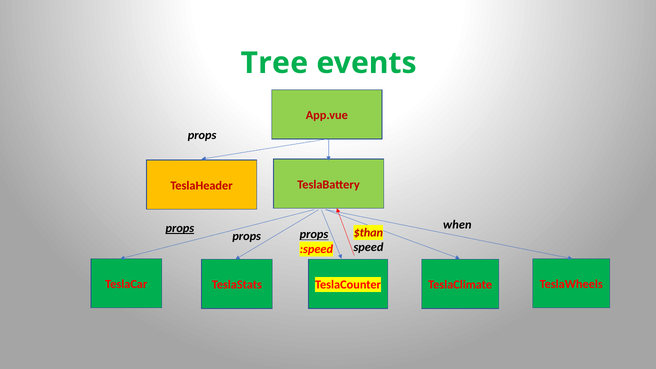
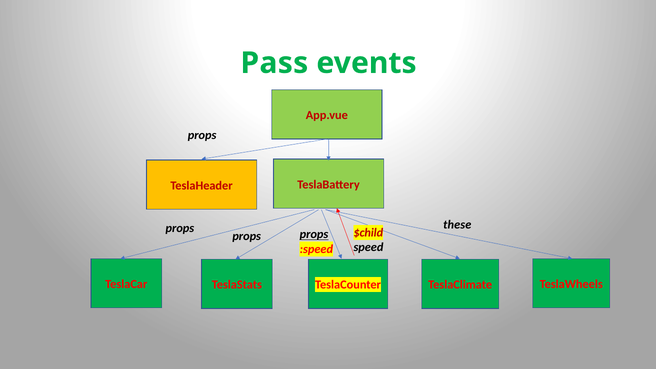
Tree: Tree -> Pass (274, 63)
when: when -> these (457, 225)
props underline: present -> none (180, 228)
$than: $than -> $child (368, 233)
